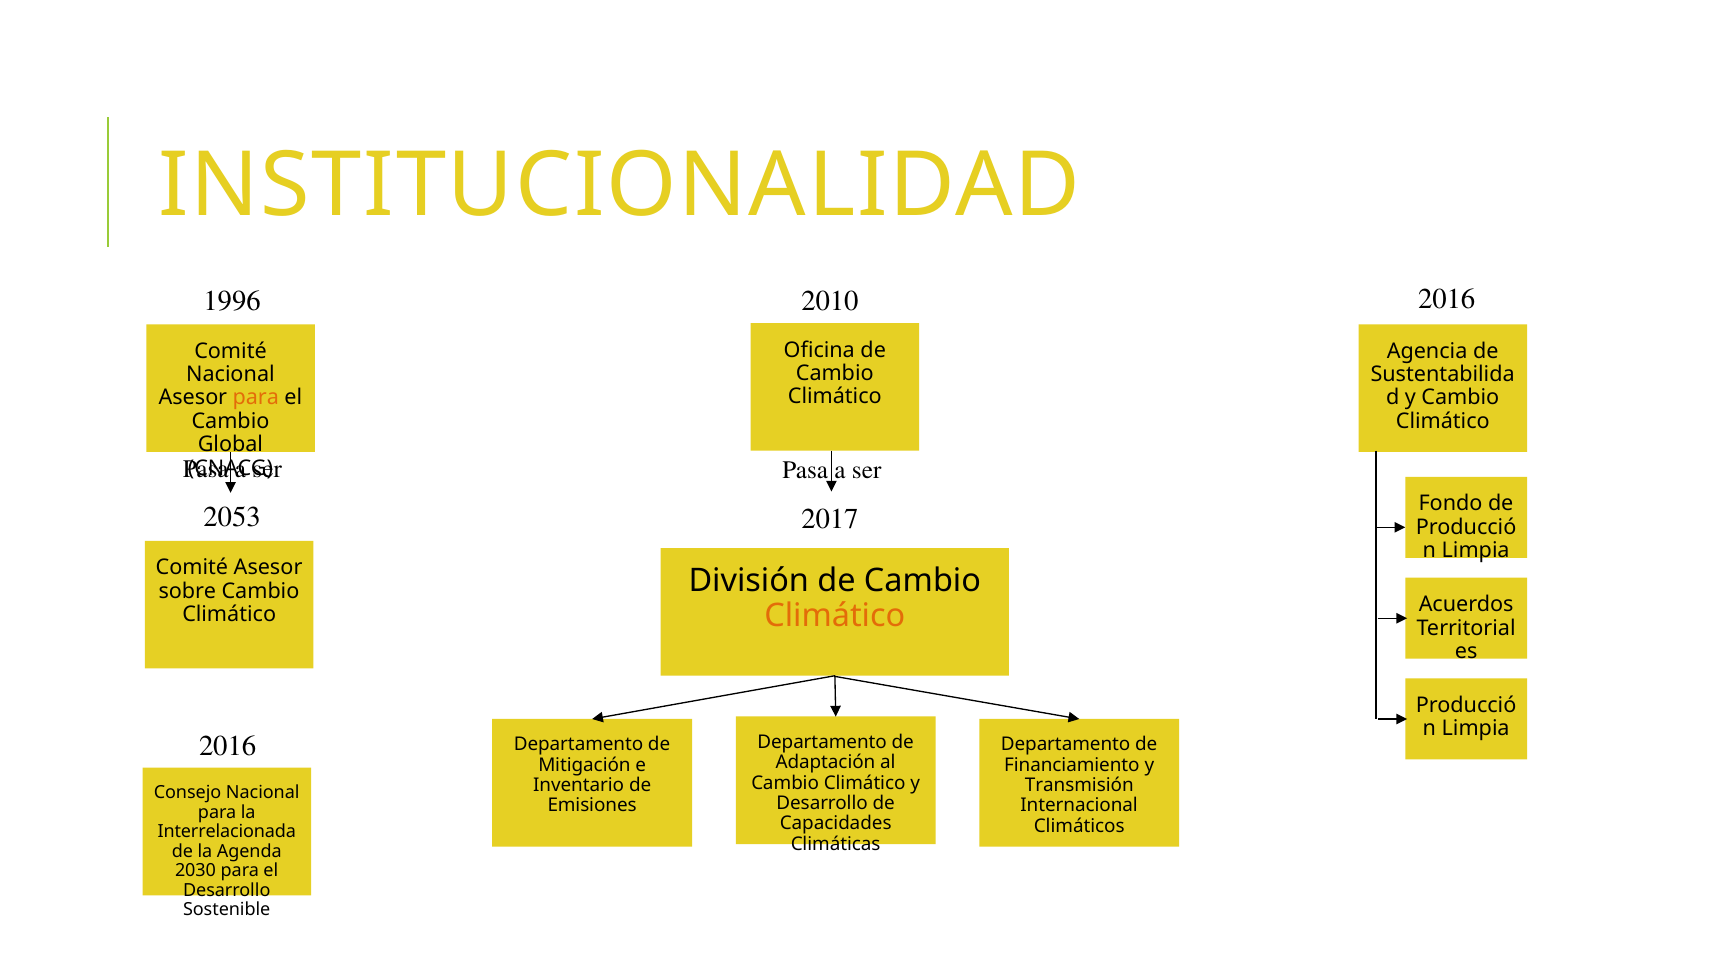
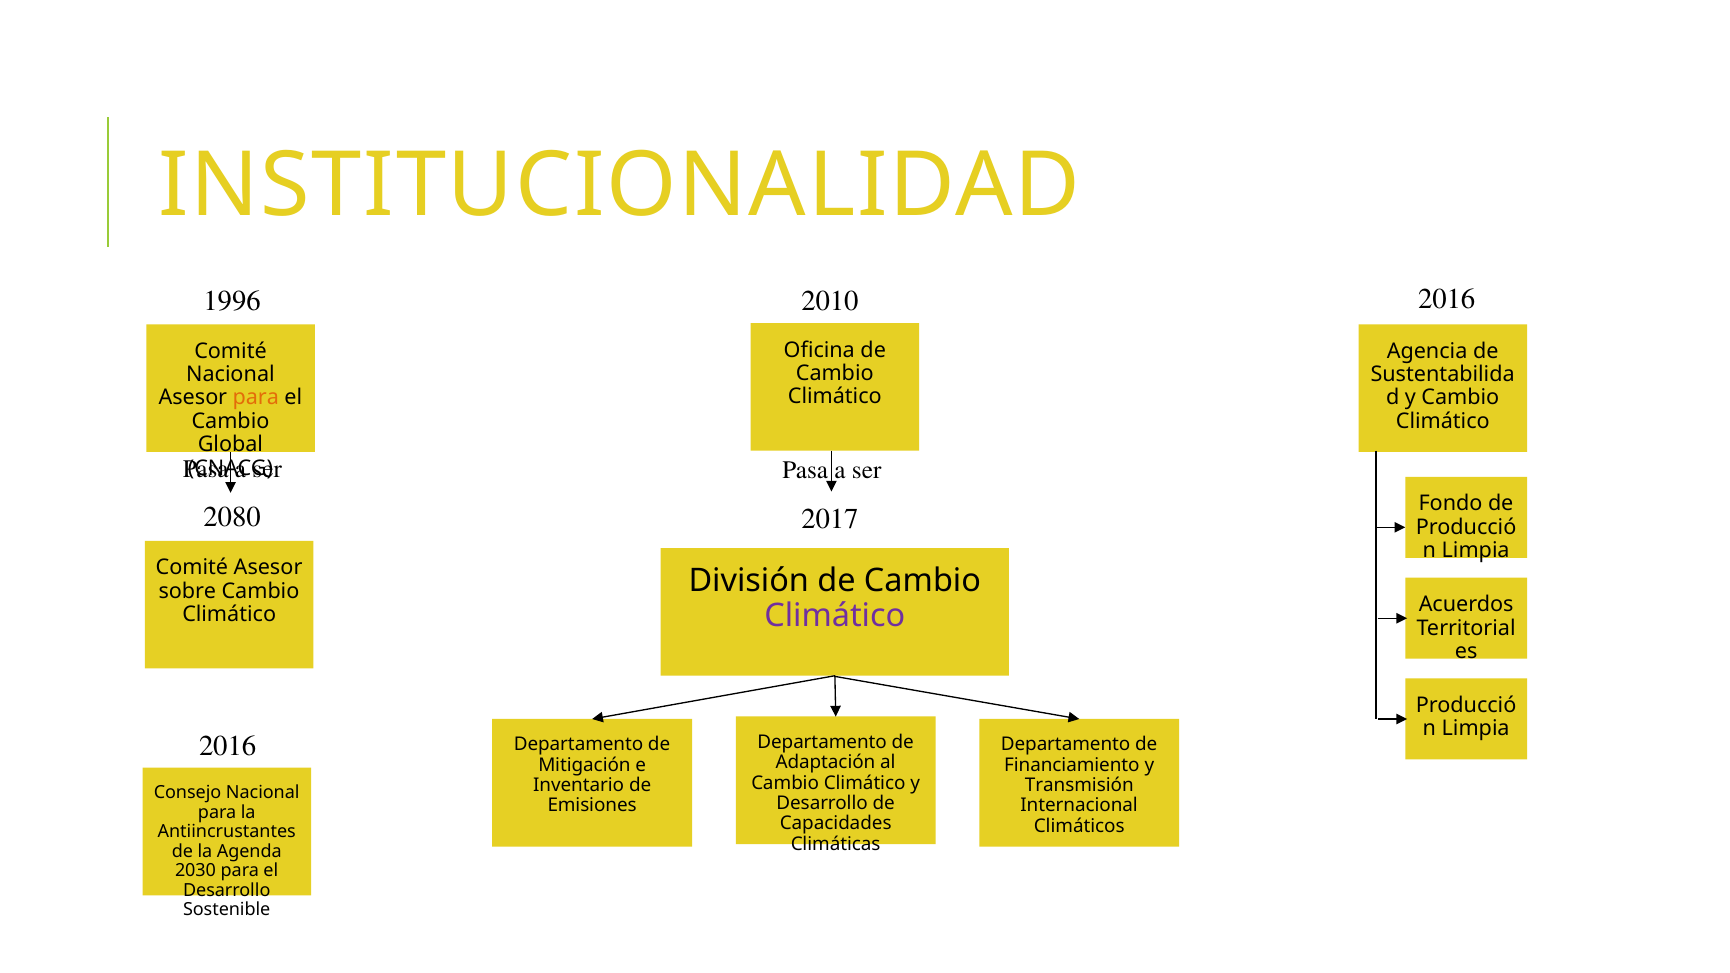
2053: 2053 -> 2080 (232, 517)
Climático colour: orange -> purple (835, 616)
Interrelacionada: Interrelacionada -> Antiincrustantes (227, 832)
